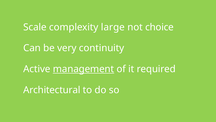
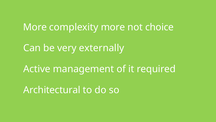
Scale: Scale -> More (35, 27)
complexity large: large -> more (113, 27)
continuity: continuity -> externally (102, 48)
management underline: present -> none (84, 69)
